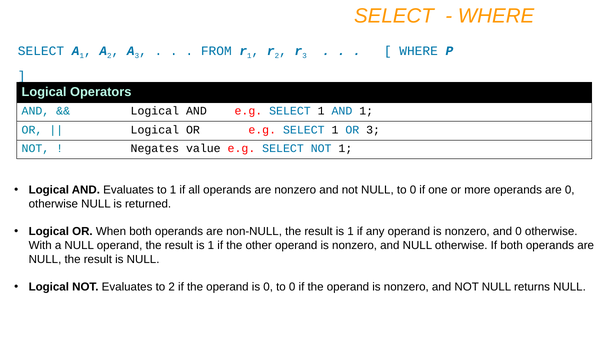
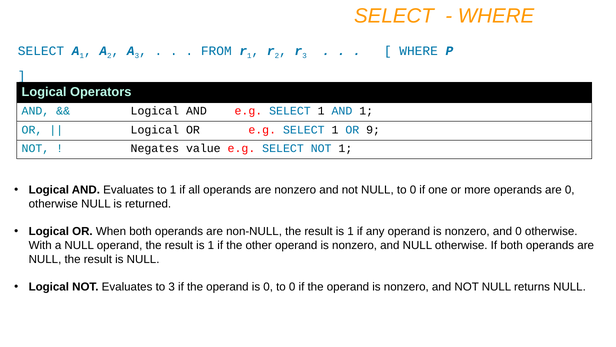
OR 3: 3 -> 9 (373, 130)
to 2: 2 -> 3 (172, 287)
